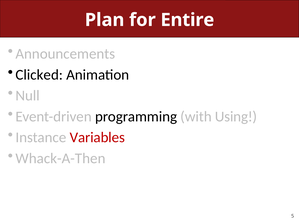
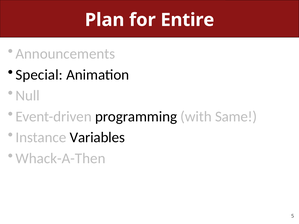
Clicked: Clicked -> Special (39, 75)
Using: Using -> Same (236, 117)
Variables colour: red -> black (97, 138)
